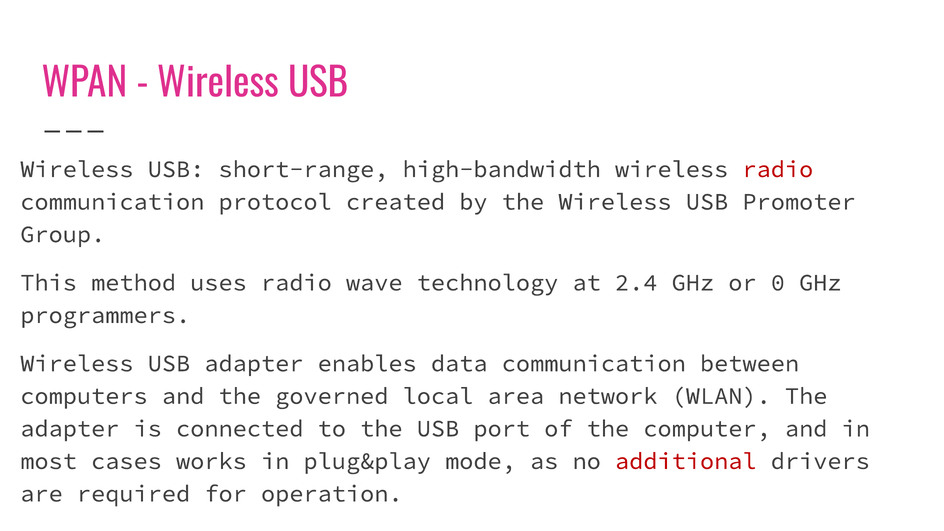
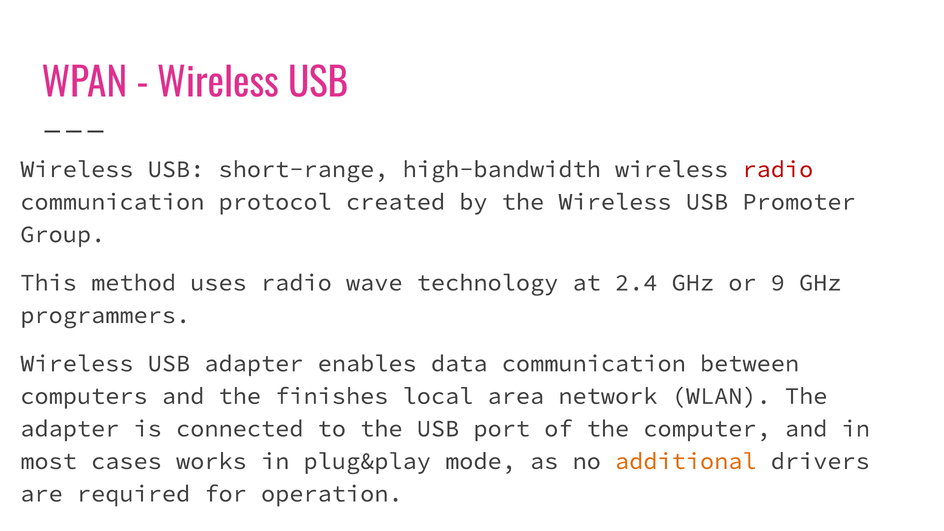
0: 0 -> 9 (778, 283)
governed: governed -> finishes (332, 396)
additional colour: red -> orange (686, 461)
